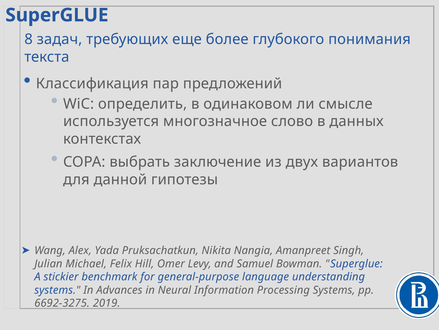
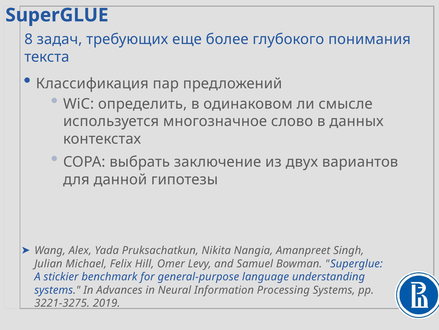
6692-3275: 6692-3275 -> 3221-3275 (62, 303)
